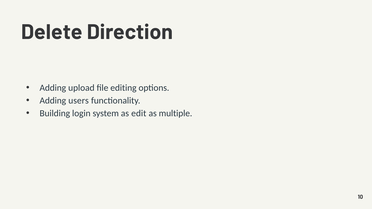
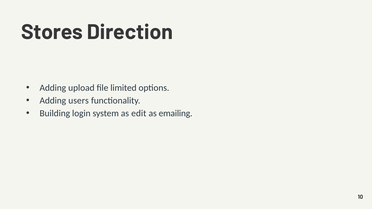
Delete: Delete -> Stores (52, 32)
editing: editing -> limited (123, 88)
multiple: multiple -> emailing (176, 113)
